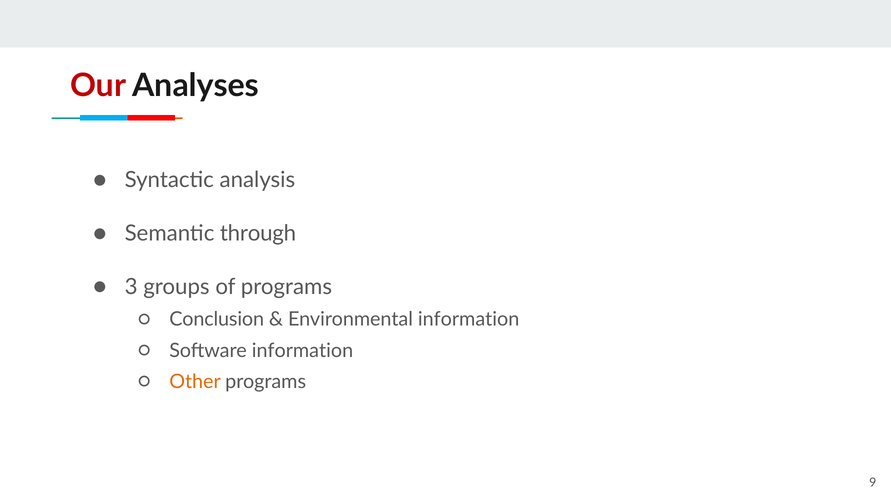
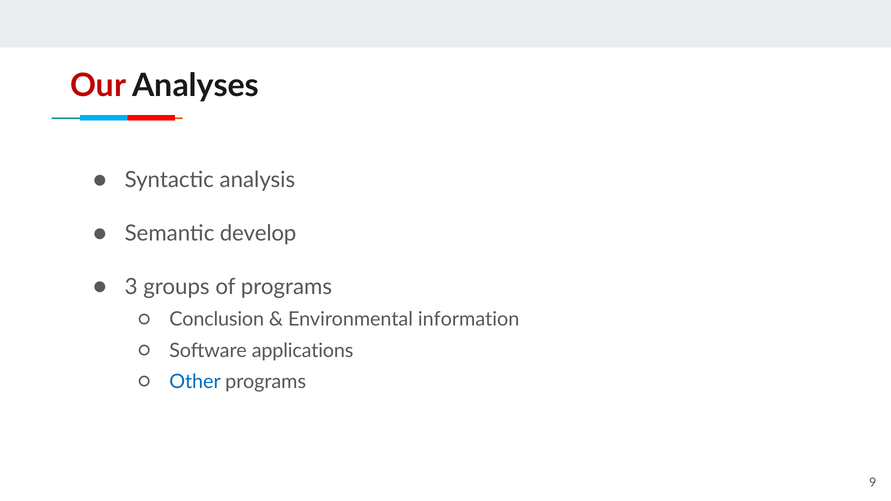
through: through -> develop (258, 234)
Software information: information -> applications (303, 351)
Other colour: orange -> blue (195, 382)
